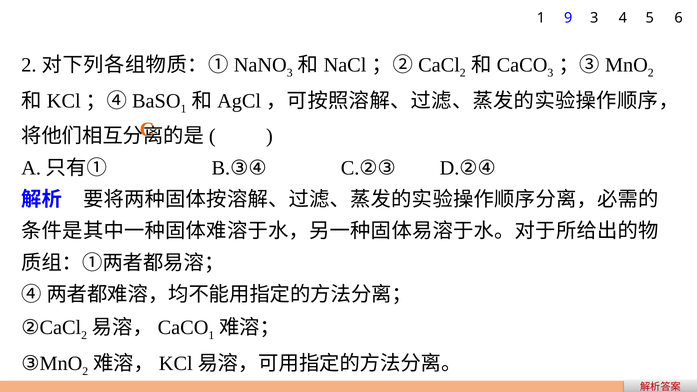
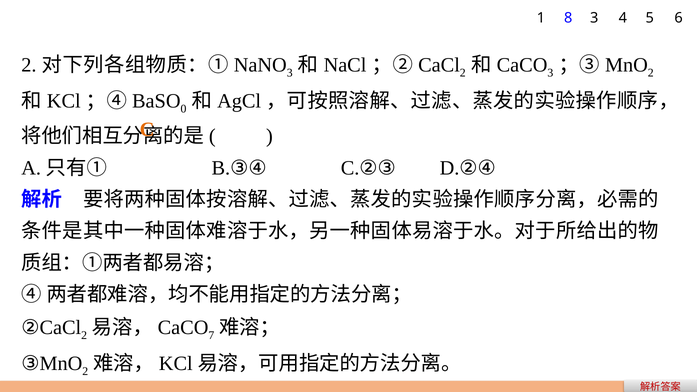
9: 9 -> 8 (568, 18)
1: 1 -> 0 (183, 109)
1: 1 -> 7 (211, 335)
